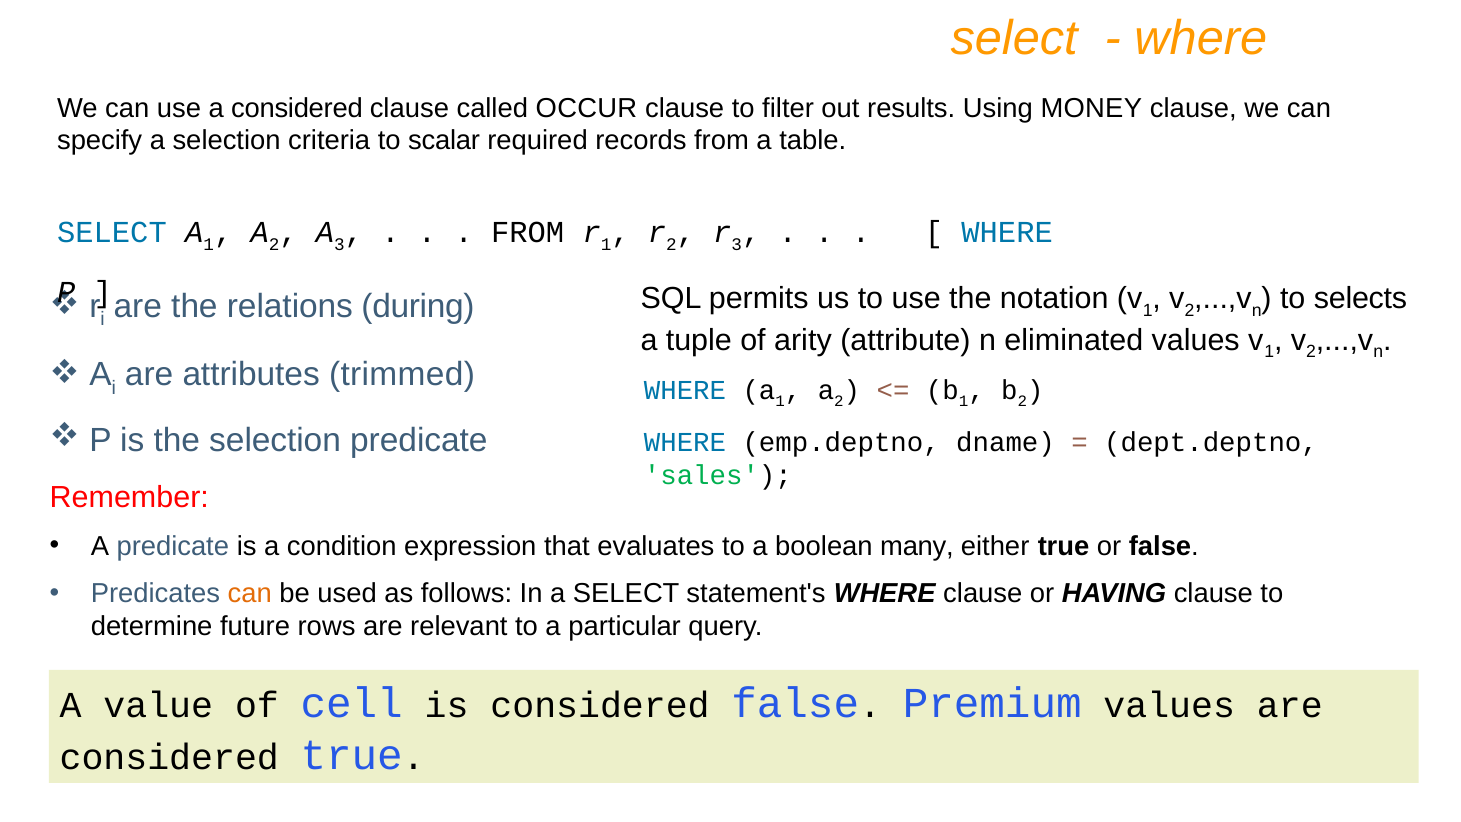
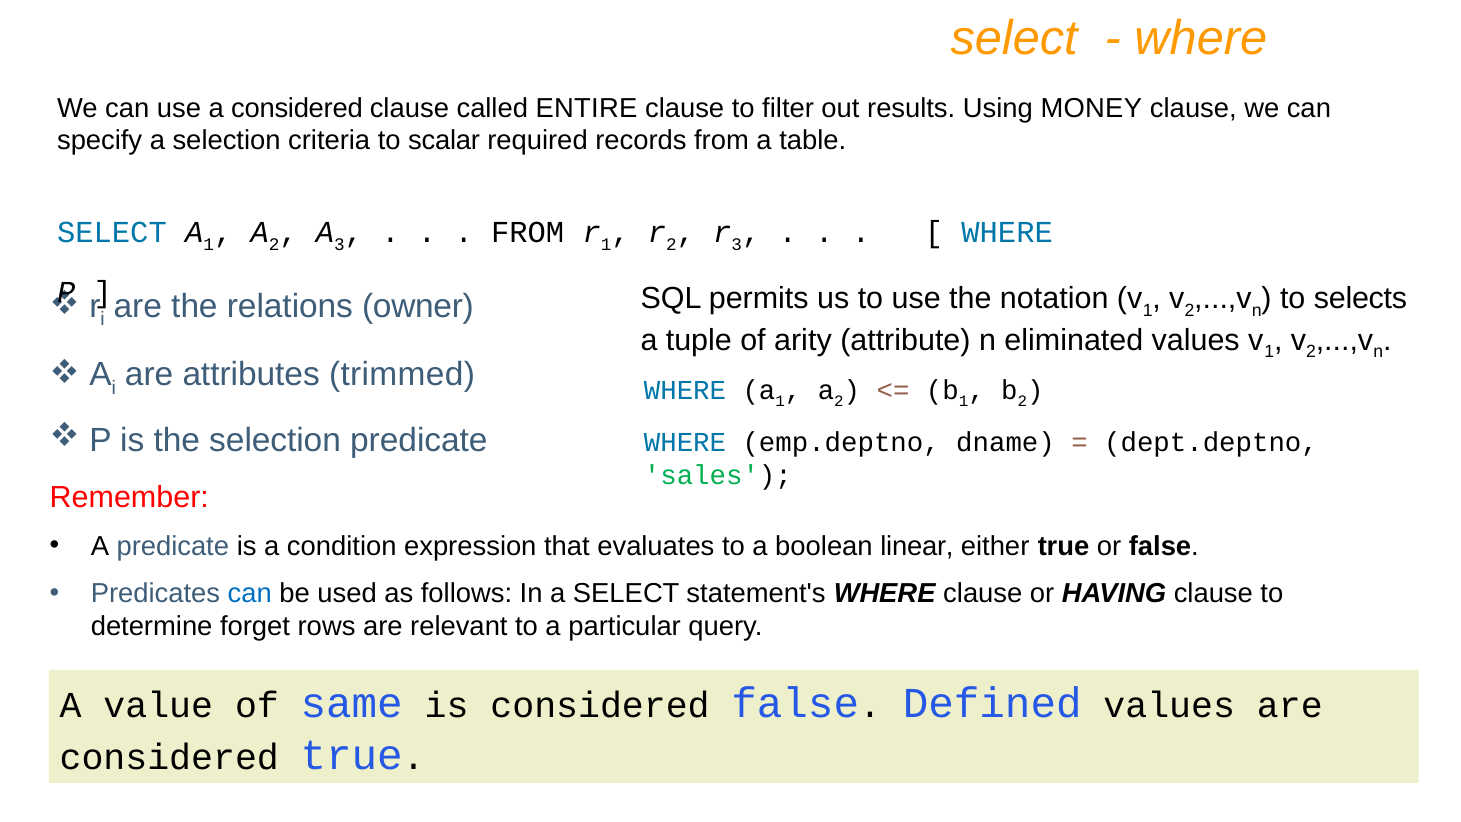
OCCUR: OCCUR -> ENTIRE (586, 108)
during: during -> owner (418, 306)
many: many -> linear (917, 546)
can colour: orange -> blue (250, 594)
future: future -> forget (255, 626)
cell: cell -> same (352, 704)
Premium: Premium -> Defined (992, 704)
